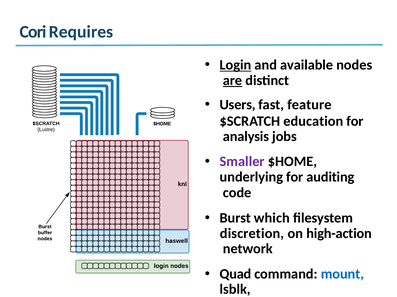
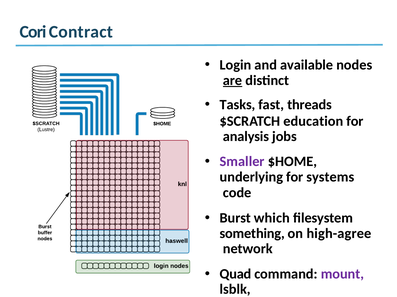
Requires: Requires -> Contract (81, 32)
Login underline: present -> none (236, 65)
Users: Users -> Tasks (238, 105)
feature: feature -> threads (310, 105)
auditing: auditing -> systems (330, 177)
discretion: discretion -> something (252, 234)
high-action: high-action -> high-agree (339, 234)
mount colour: blue -> purple (342, 275)
